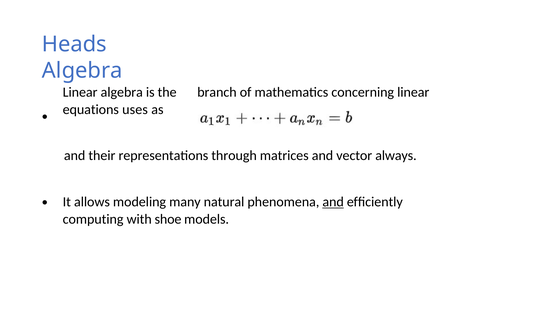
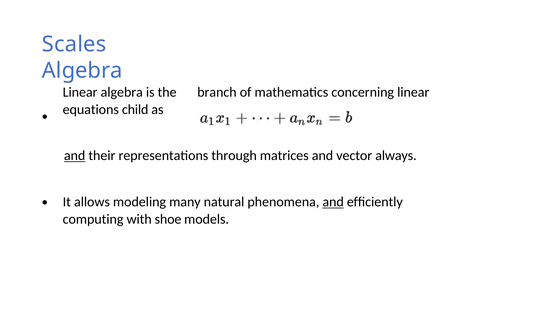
Heads: Heads -> Scales (74, 44)
uses: uses -> child (135, 109)
and underline: none -> present (75, 156)
